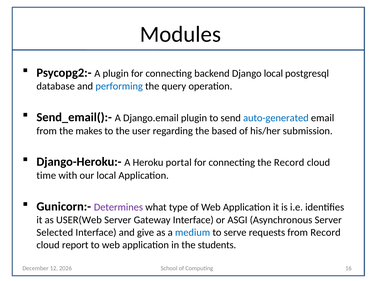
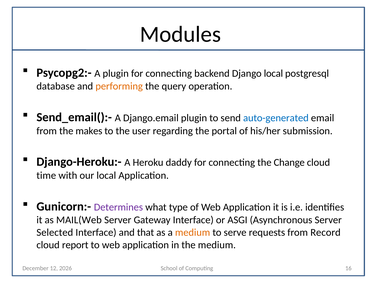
performing colour: blue -> orange (119, 86)
based: based -> portal (224, 131)
portal: portal -> daddy (179, 162)
the Record: Record -> Change (289, 162)
USER(Web: USER(Web -> MAIL(Web (79, 220)
give: give -> that (146, 232)
medium colour: blue -> orange (193, 232)
the students: students -> medium (217, 245)
